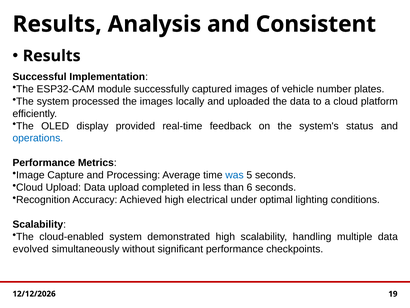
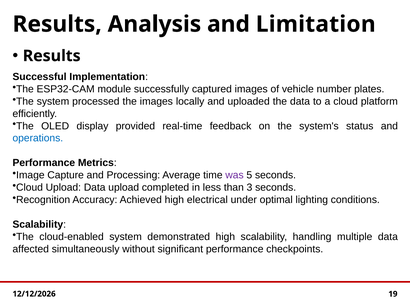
Consistent: Consistent -> Limitation (316, 24)
was colour: blue -> purple (235, 175)
6: 6 -> 3 (249, 187)
evolved: evolved -> affected (31, 249)
